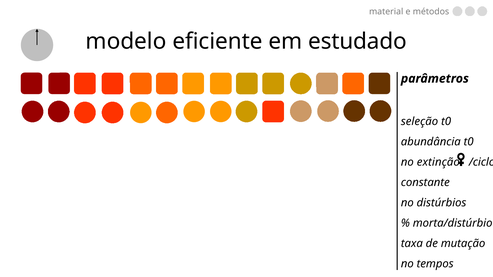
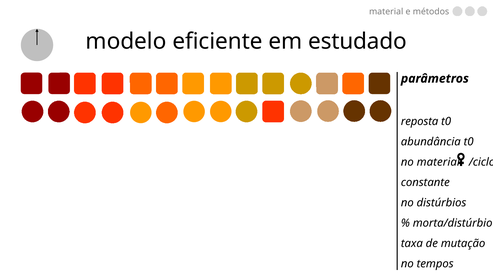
seleção: seleção -> reposta (420, 122)
no extinção: extinção -> material (438, 162)
